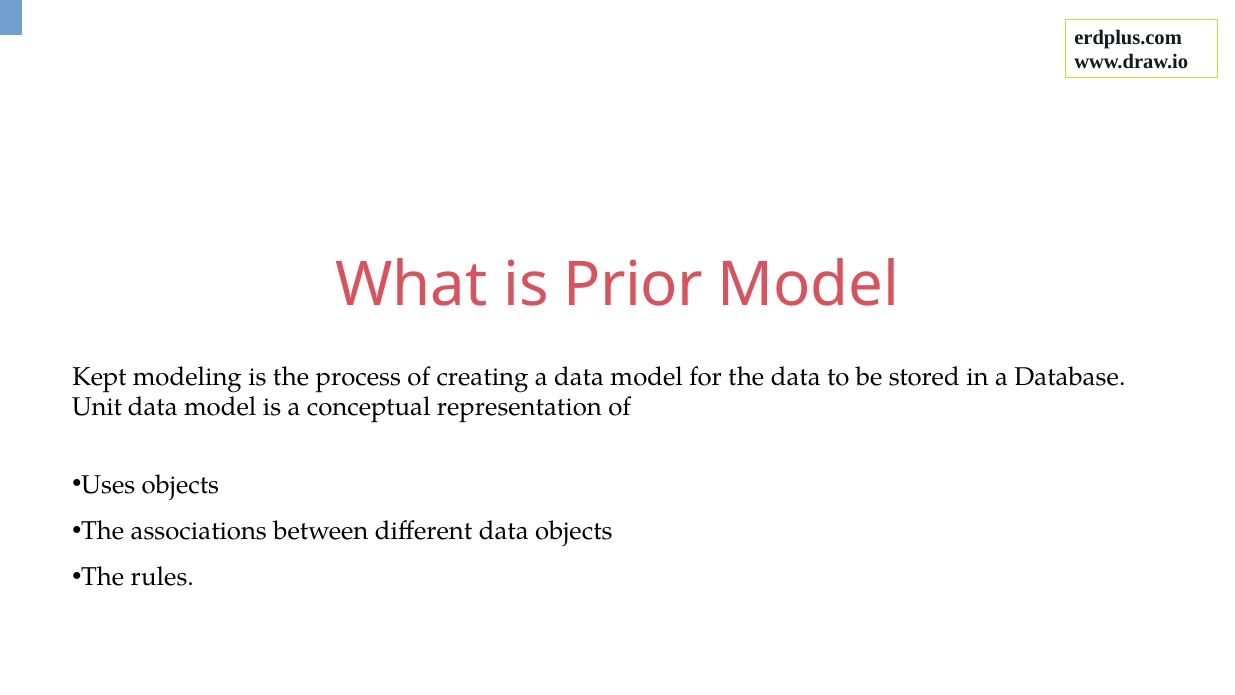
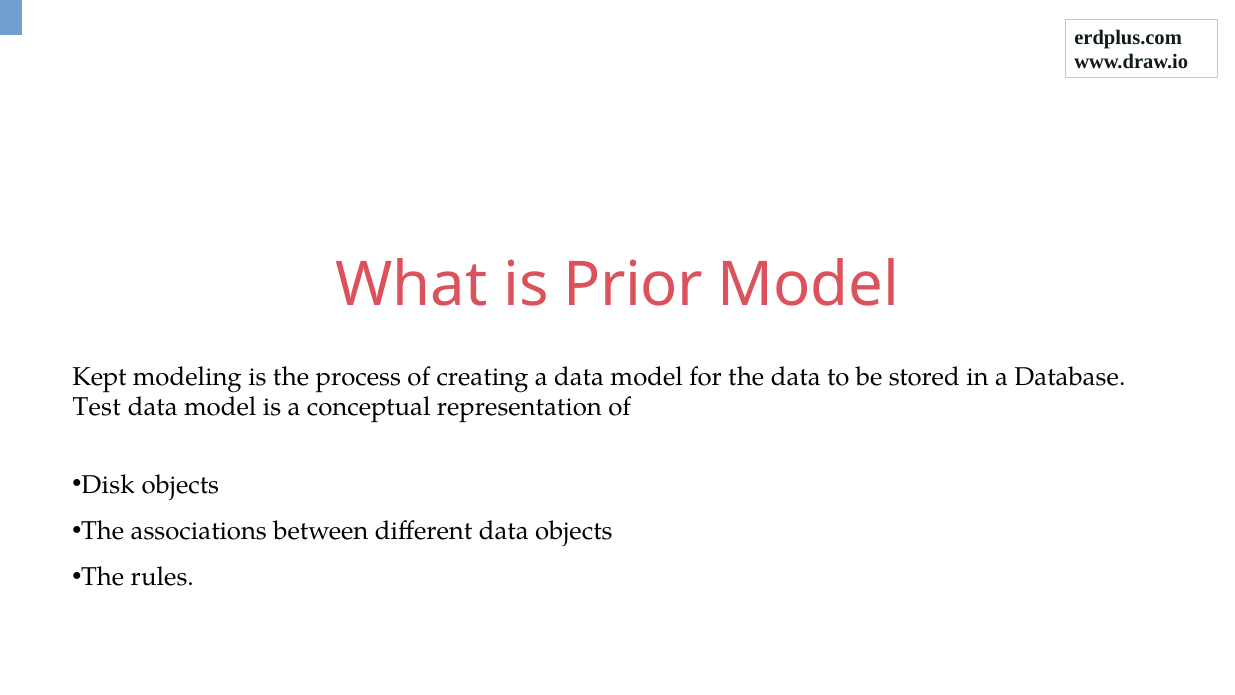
Unit: Unit -> Test (97, 407)
Uses: Uses -> Disk (108, 484)
